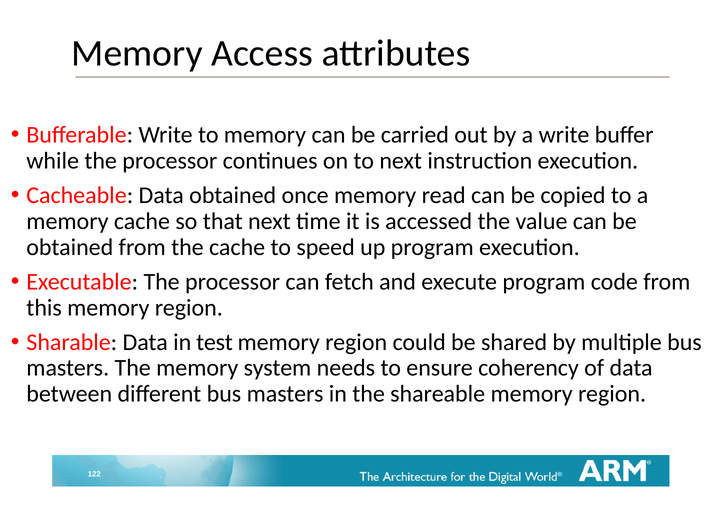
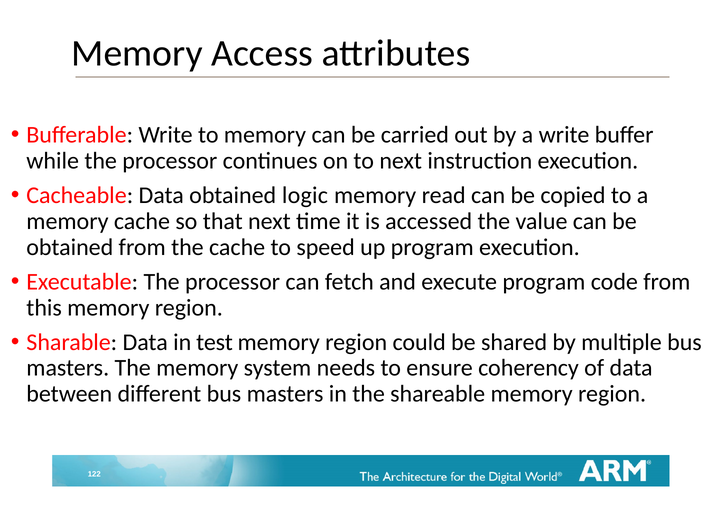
once: once -> logic (305, 195)
